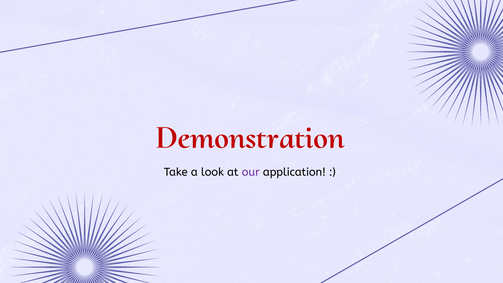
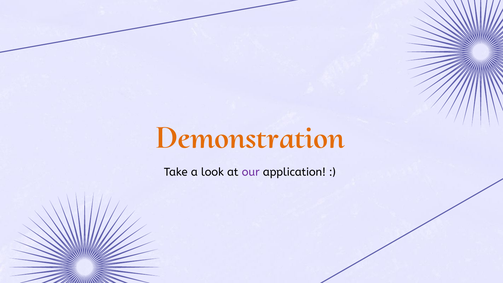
Demonstration colour: red -> orange (250, 137)
